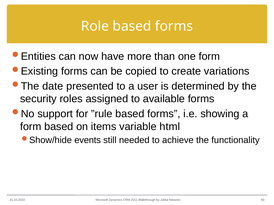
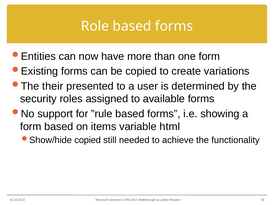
date: date -> their (53, 86)
events: events -> copied (88, 140)
